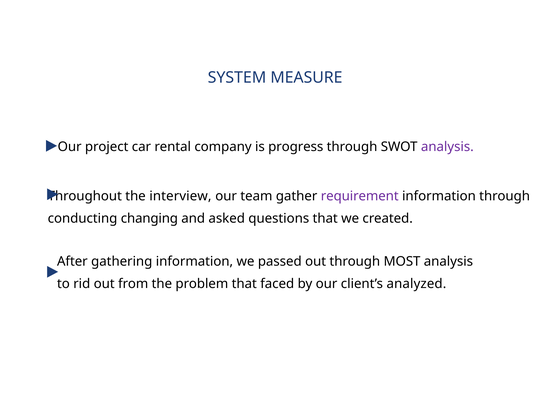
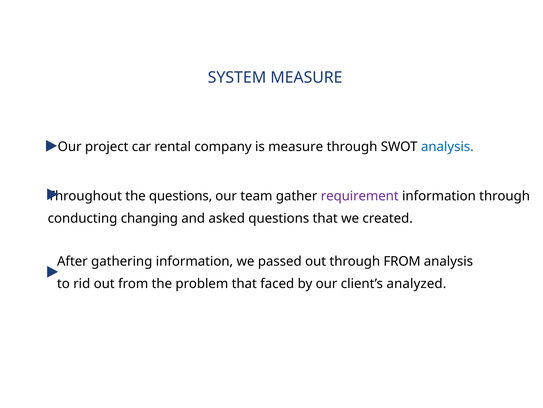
is progress: progress -> measure (296, 146)
analysis colour: purple -> blue (447, 146)
the interview: interview -> questions (181, 196)
through MOST: MOST -> FROM (402, 261)
